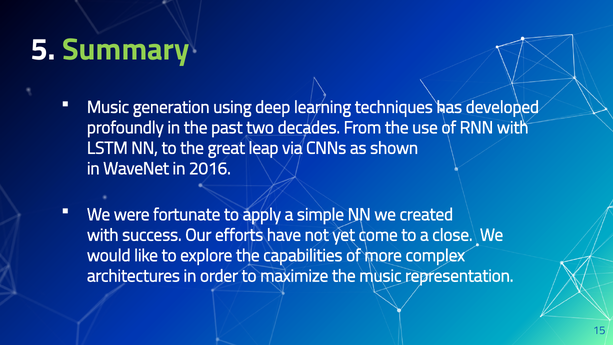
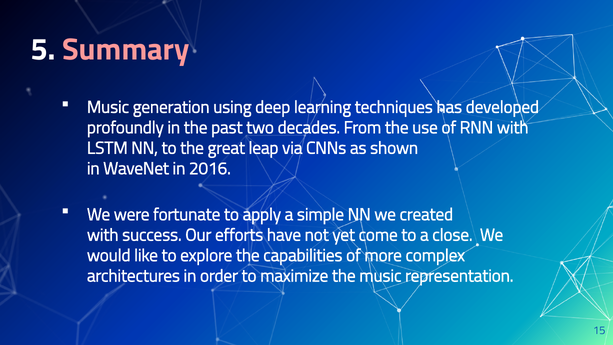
Summary colour: light green -> pink (126, 50)
